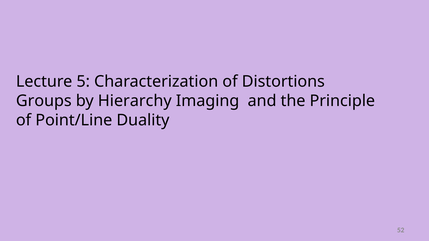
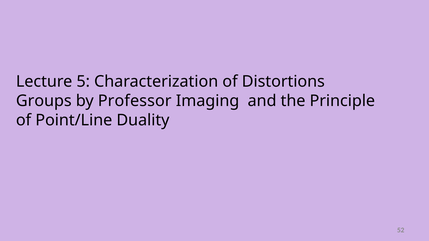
Hierarchy: Hierarchy -> Professor (135, 101)
